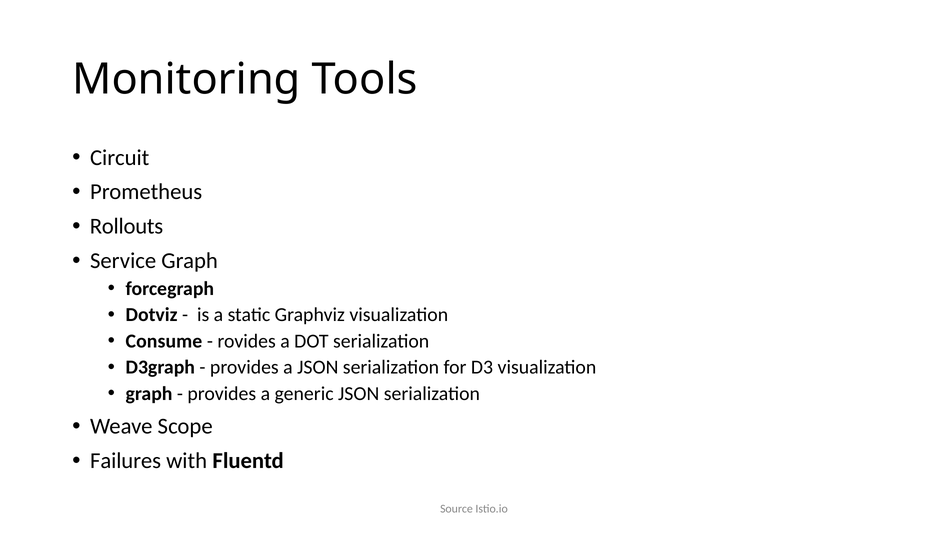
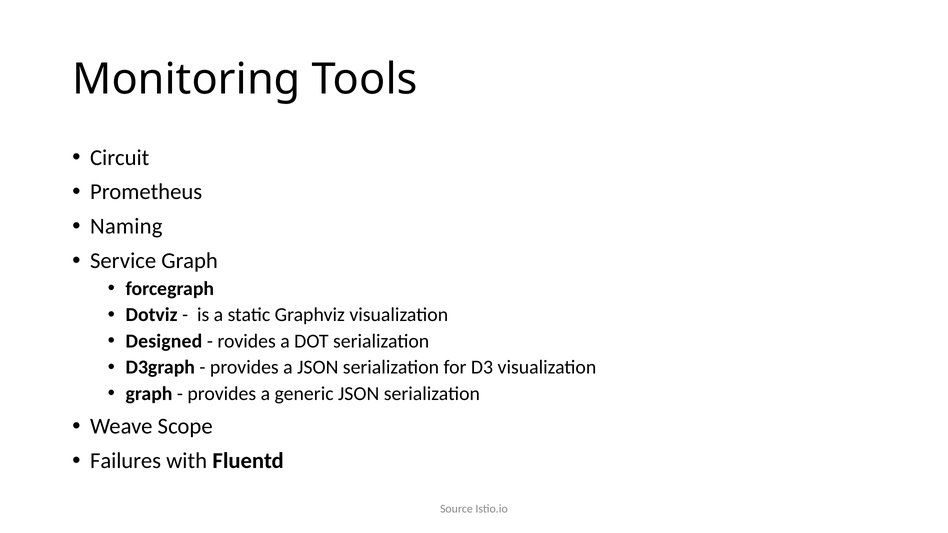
Rollouts: Rollouts -> Naming (126, 226)
Consume: Consume -> Designed (164, 341)
